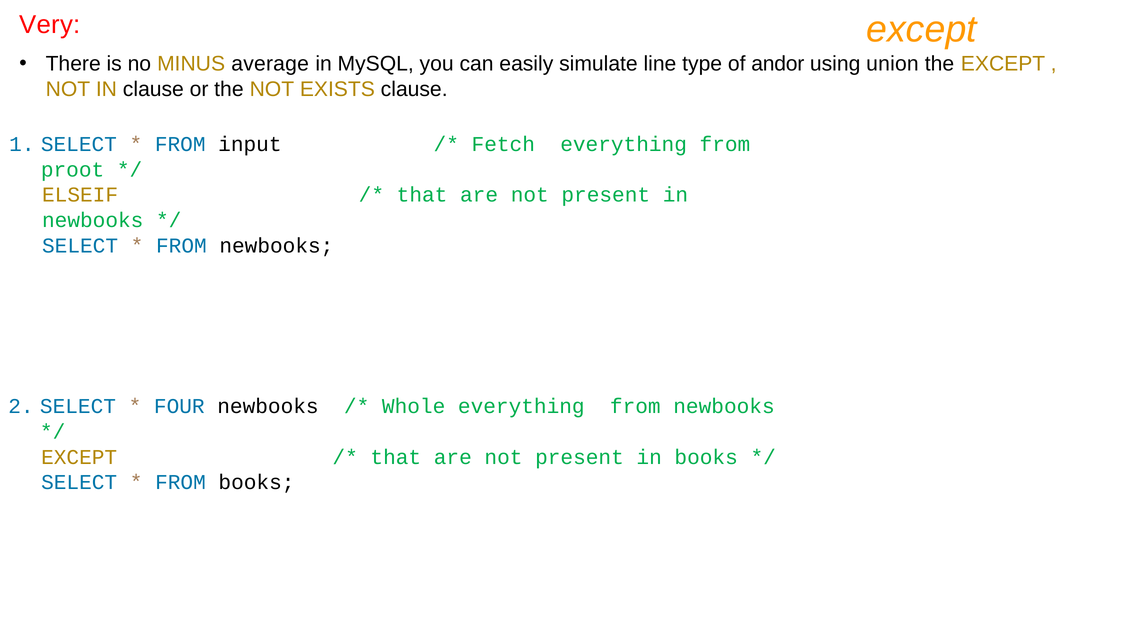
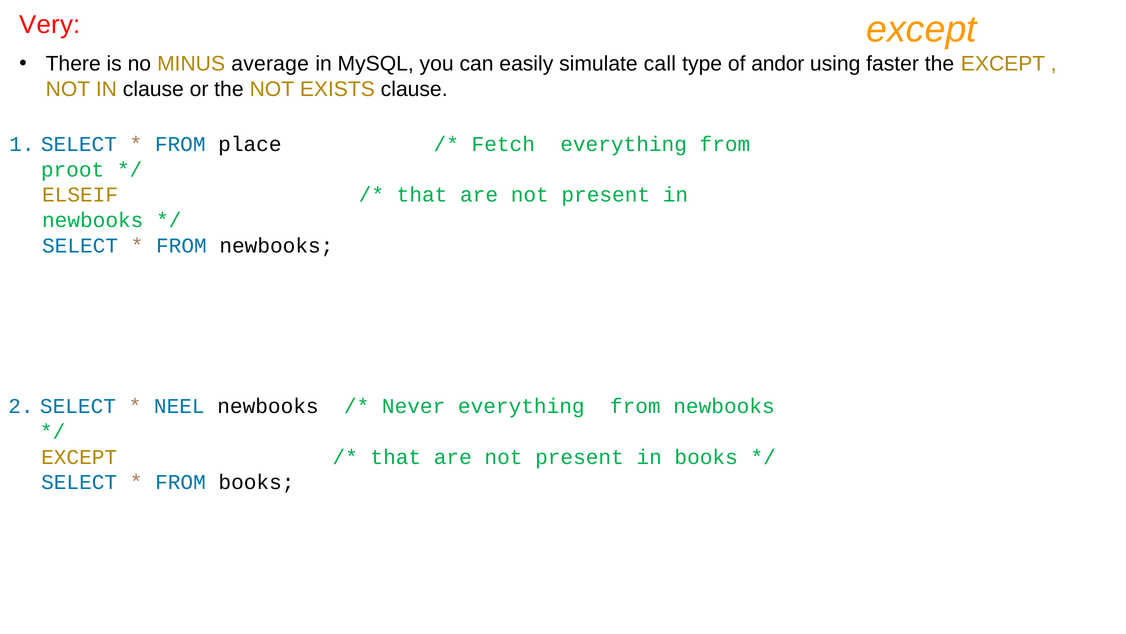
line: line -> call (660, 64)
union: union -> faster (893, 64)
input: input -> place (250, 144)
FOUR: FOUR -> NEEL (179, 406)
Whole: Whole -> Never (414, 406)
